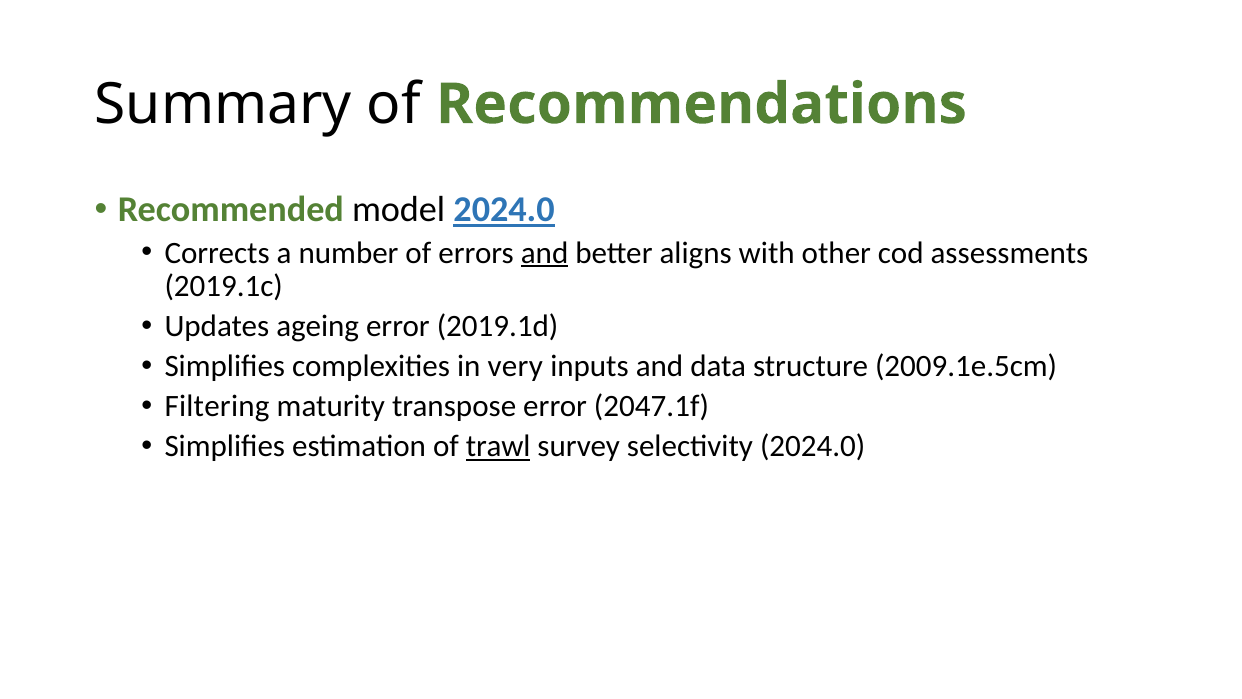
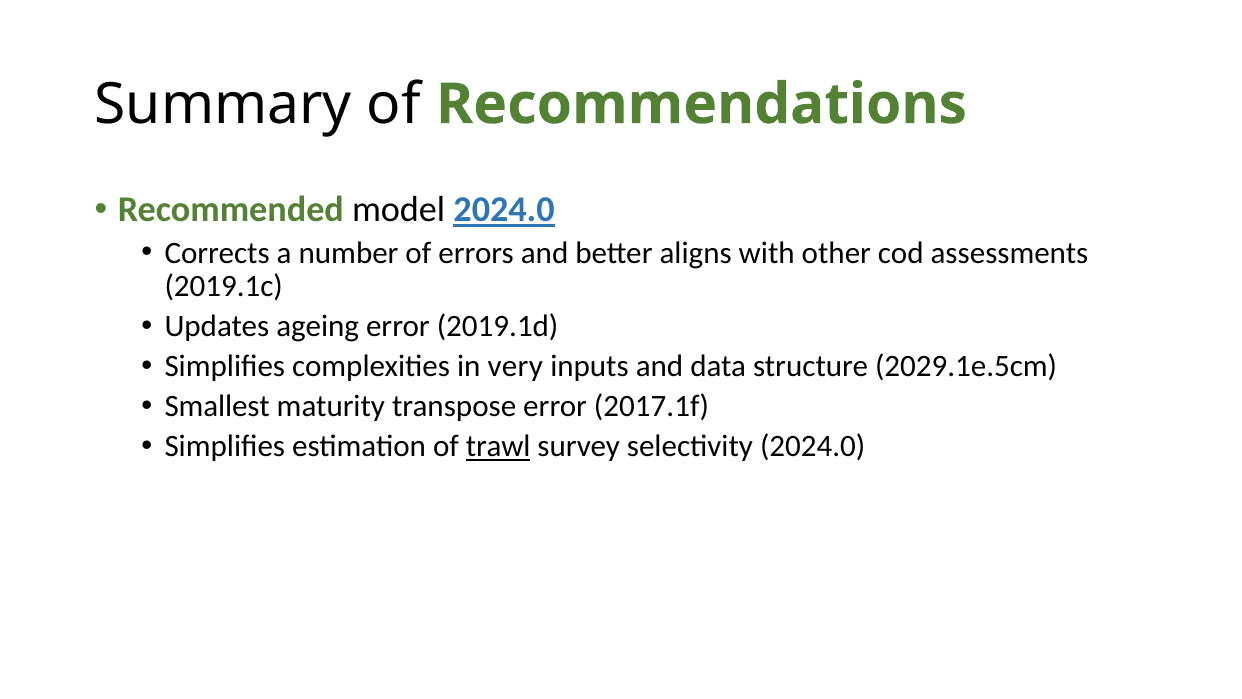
and underline: present -> none (545, 253)
2009.1e.5cm: 2009.1e.5cm -> 2029.1e.5cm (966, 366)
Filtering: Filtering -> Smallest (217, 406)
2047.1f: 2047.1f -> 2017.1f (652, 406)
